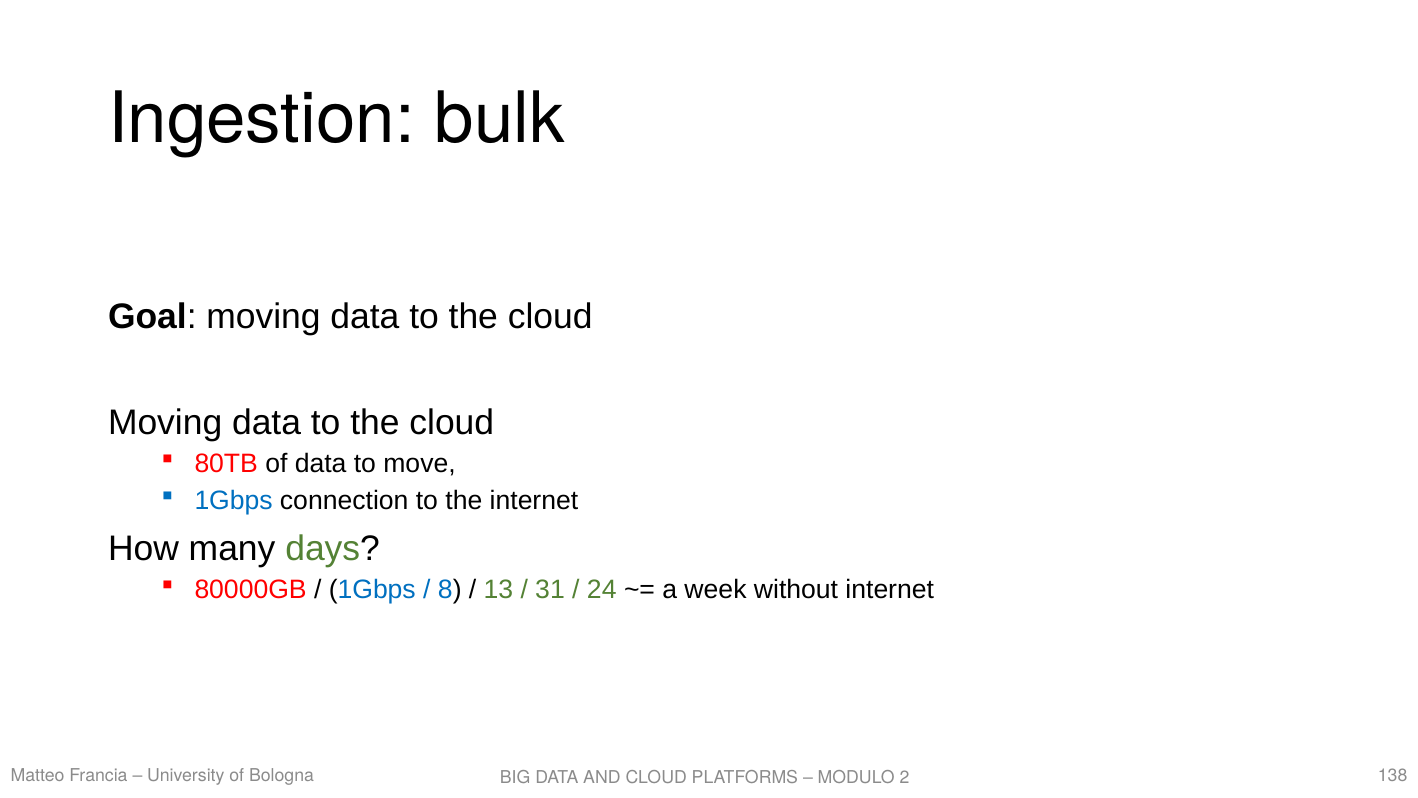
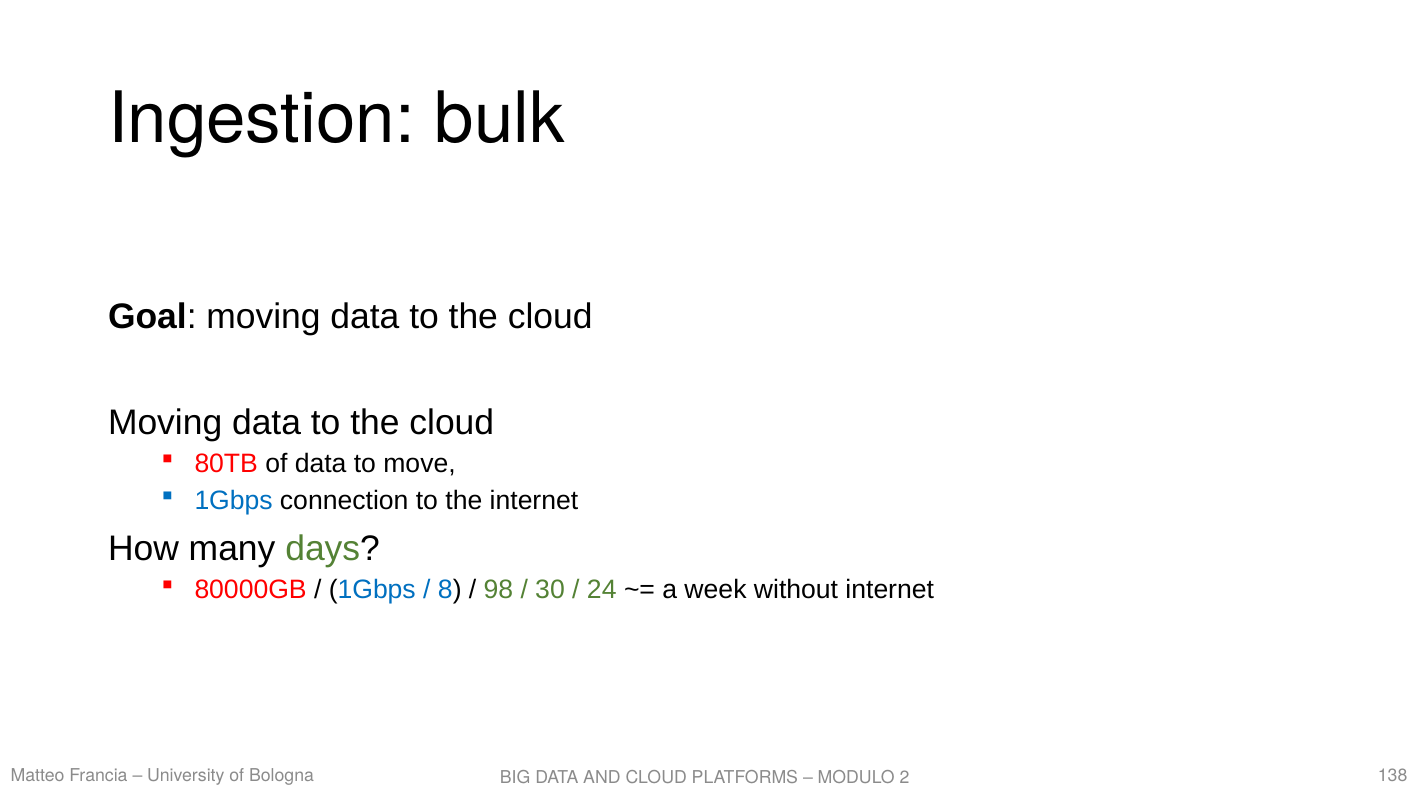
13: 13 -> 98 (498, 589)
31: 31 -> 30 (550, 589)
